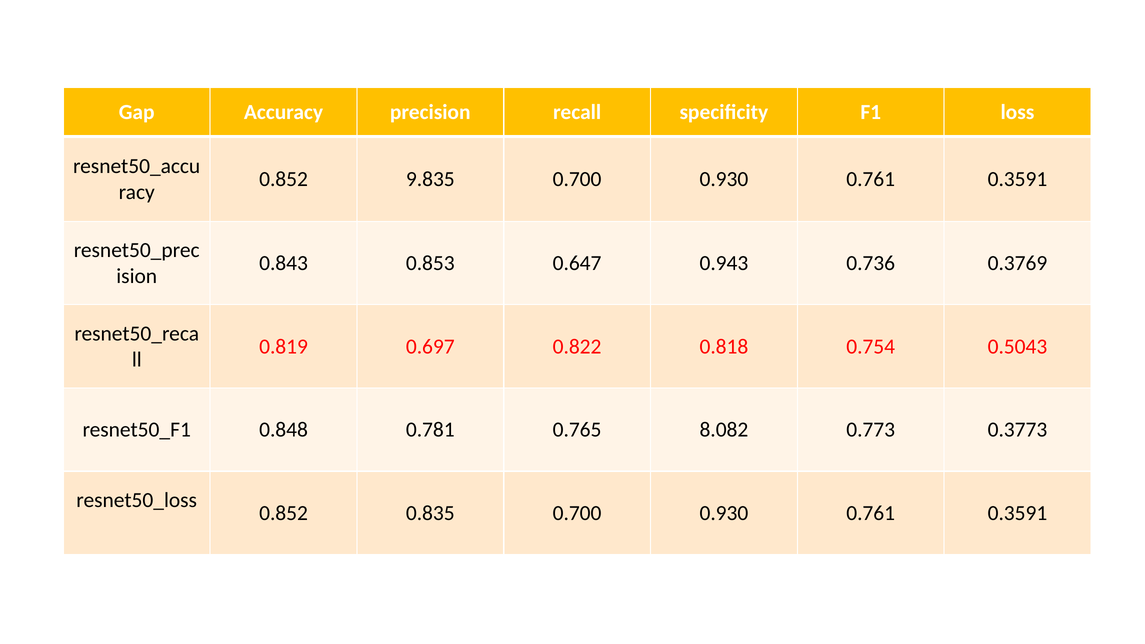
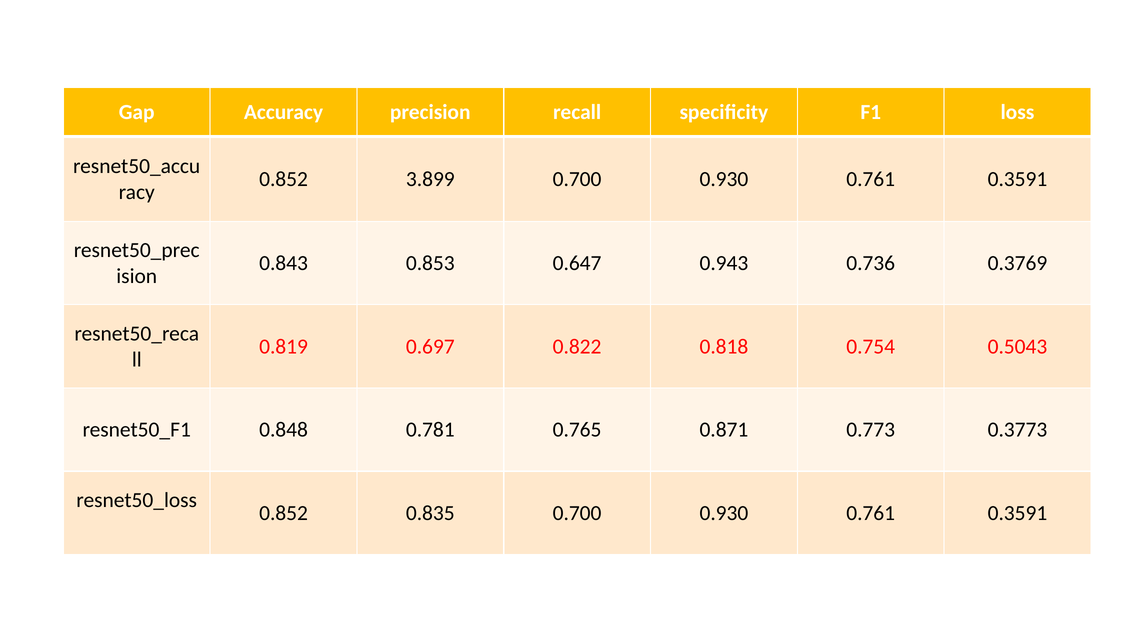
9.835: 9.835 -> 3.899 (430, 179)
8.082: 8.082 -> 0.871 (724, 430)
